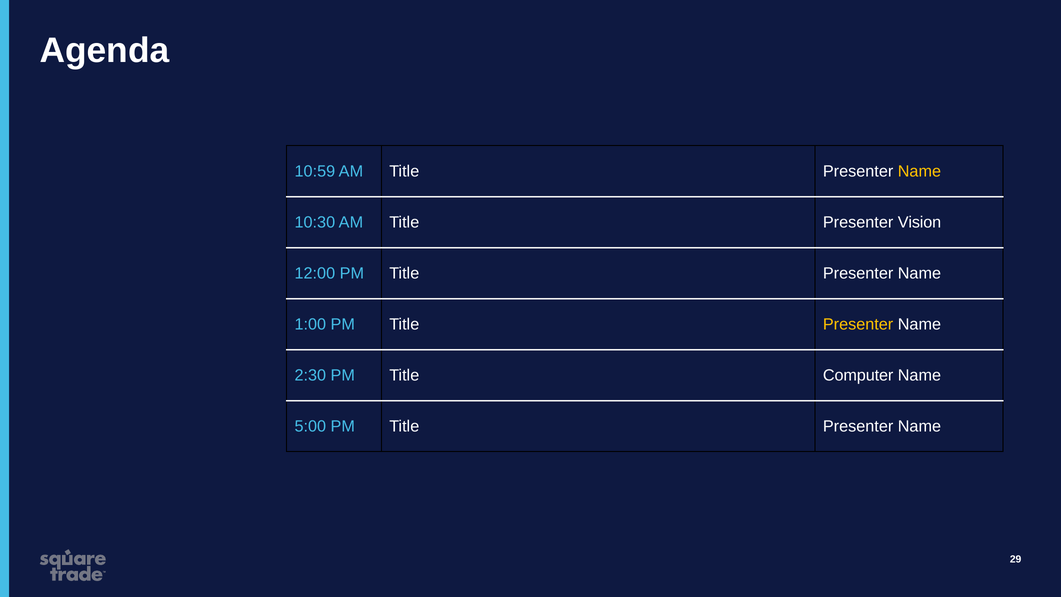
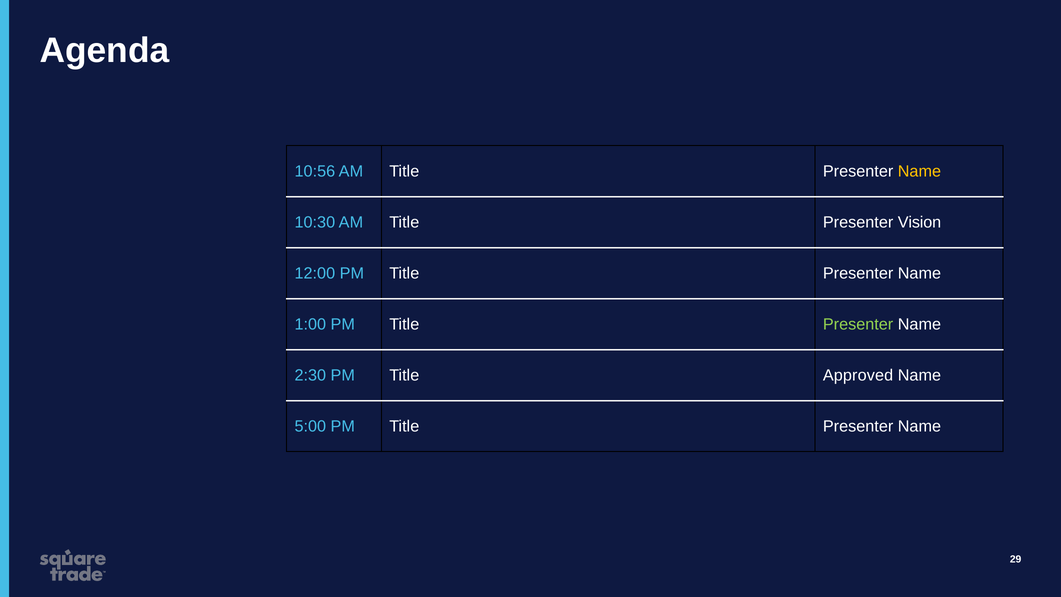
10:59: 10:59 -> 10:56 (315, 171)
Presenter colour: yellow -> light green (858, 324)
Computer: Computer -> Approved (858, 375)
